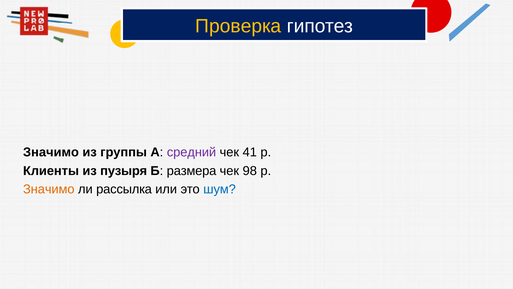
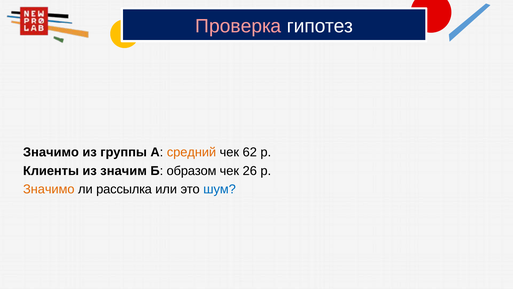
Проверка colour: yellow -> pink (238, 26)
средний colour: purple -> orange (191, 152)
41: 41 -> 62 (250, 152)
пузыря: пузыря -> значим (124, 171)
размера: размера -> образом (192, 171)
98: 98 -> 26 (250, 171)
